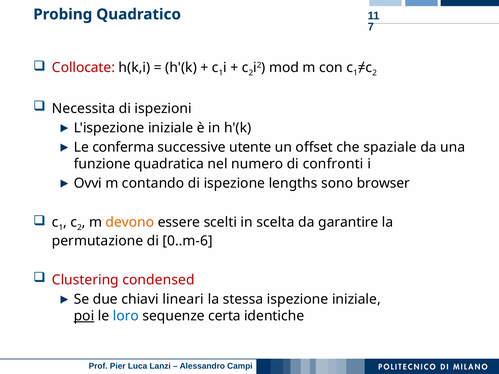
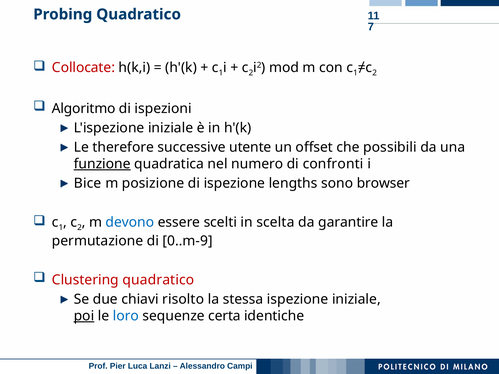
Necessita: Necessita -> Algoritmo (84, 109)
conferma: conferma -> therefore (123, 147)
spaziale: spaziale -> possibili (390, 147)
funzione underline: none -> present (102, 164)
Ovvi: Ovvi -> Bice (88, 183)
contando: contando -> posizione (153, 183)
devono colour: orange -> blue (130, 222)
0..m-6: 0..m-6 -> 0..m-9 (188, 241)
Clustering condensed: condensed -> quadratico (158, 280)
lineari: lineari -> risolto (183, 299)
